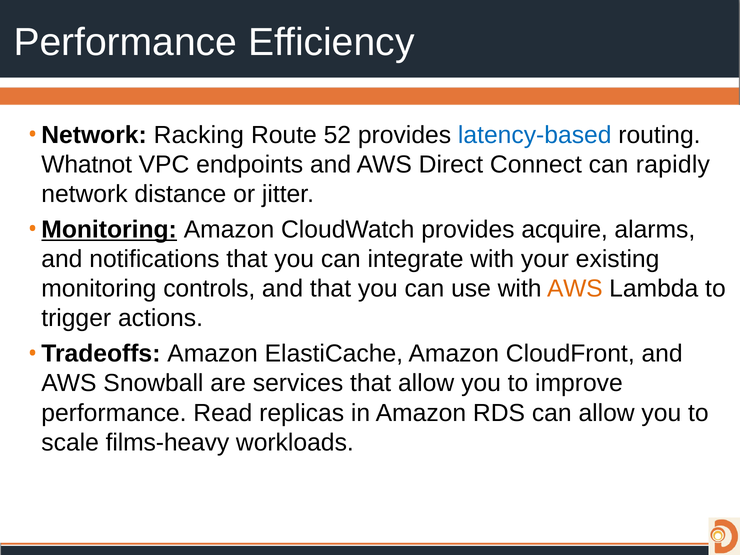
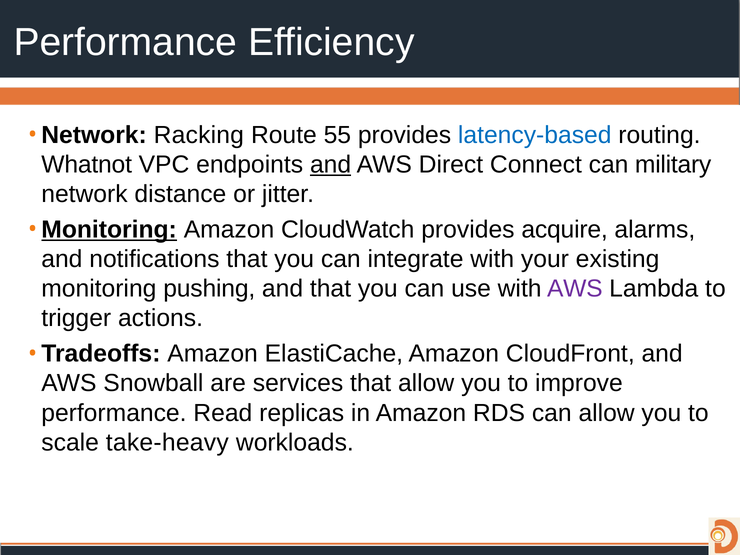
52: 52 -> 55 (337, 135)
and underline: none -> present (331, 165)
rapidly: rapidly -> military (673, 165)
controls: controls -> pushing (209, 289)
AWS colour: orange -> purple (575, 289)
films-heavy: films-heavy -> take-heavy (167, 442)
